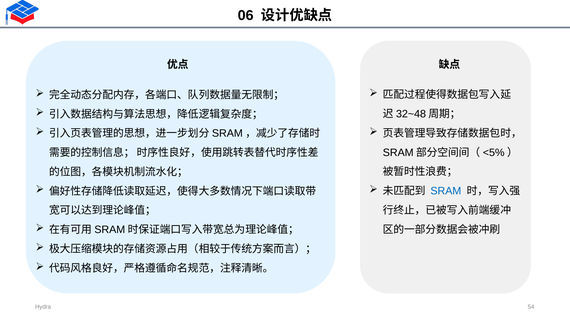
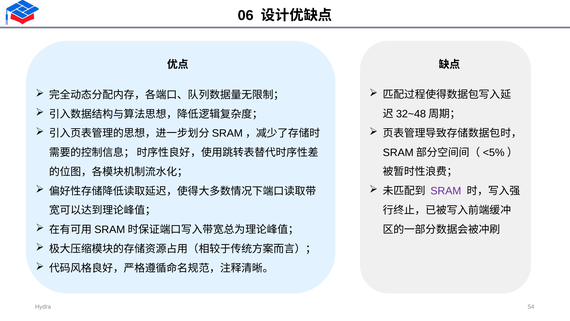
SRAM colour: blue -> purple (446, 191)
